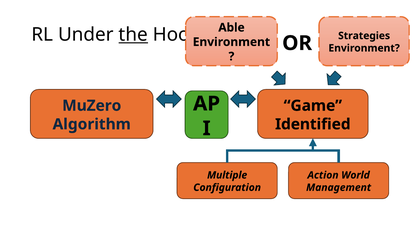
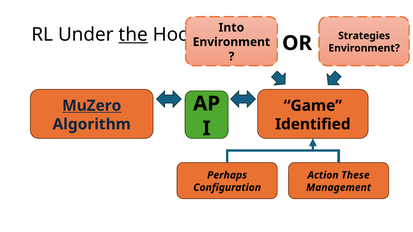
Able: Able -> Into (231, 28)
MuZero underline: none -> present (92, 106)
Multiple: Multiple -> Perhaps (227, 175)
World: World -> These (355, 175)
